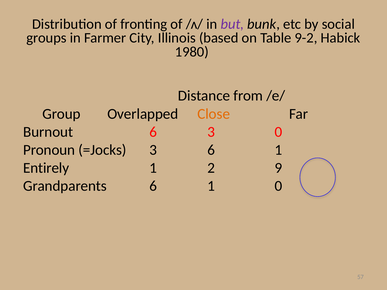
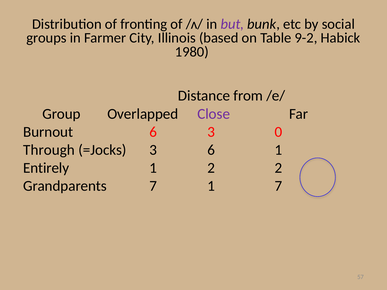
Close colour: orange -> purple (214, 114)
Pronoun: Pronoun -> Through (49, 150)
2 9: 9 -> 2 (279, 168)
Grandparents 6: 6 -> 7 (153, 186)
1 0: 0 -> 7 (279, 186)
